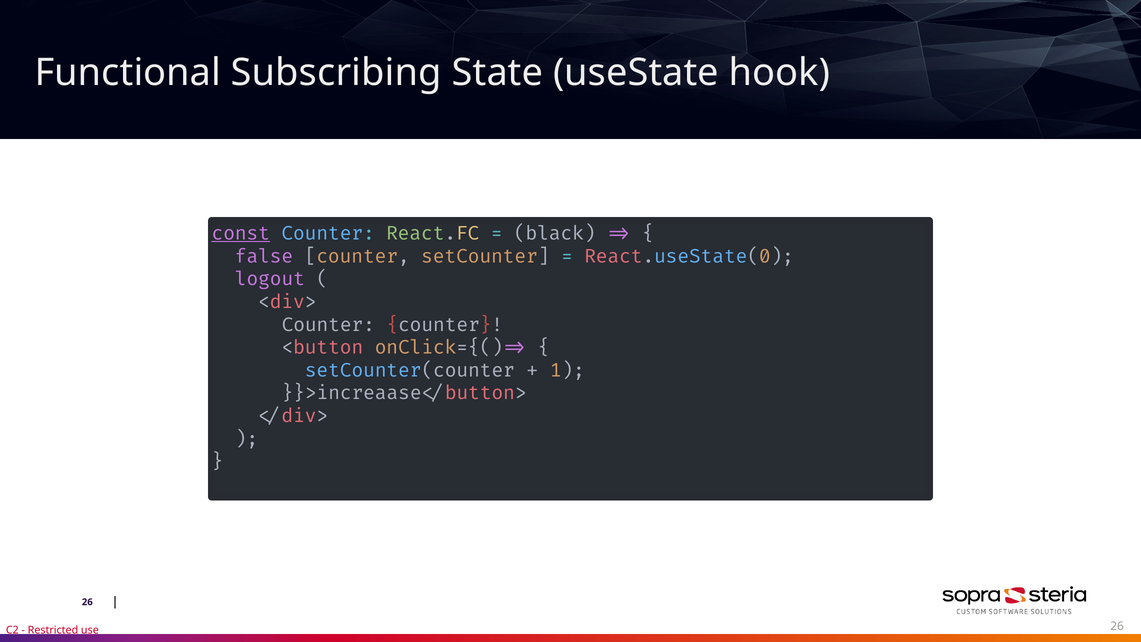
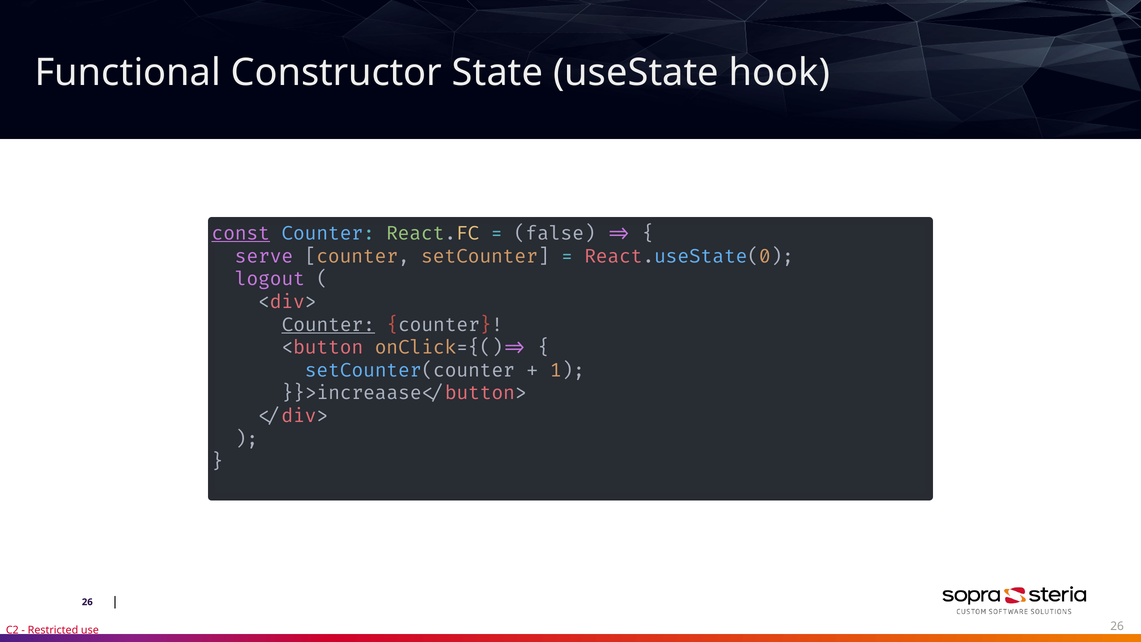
Subscribing: Subscribing -> Constructor (336, 73)
black: black -> false (555, 233)
false: false -> serve (264, 256)
Counter underline: none -> present (328, 325)
